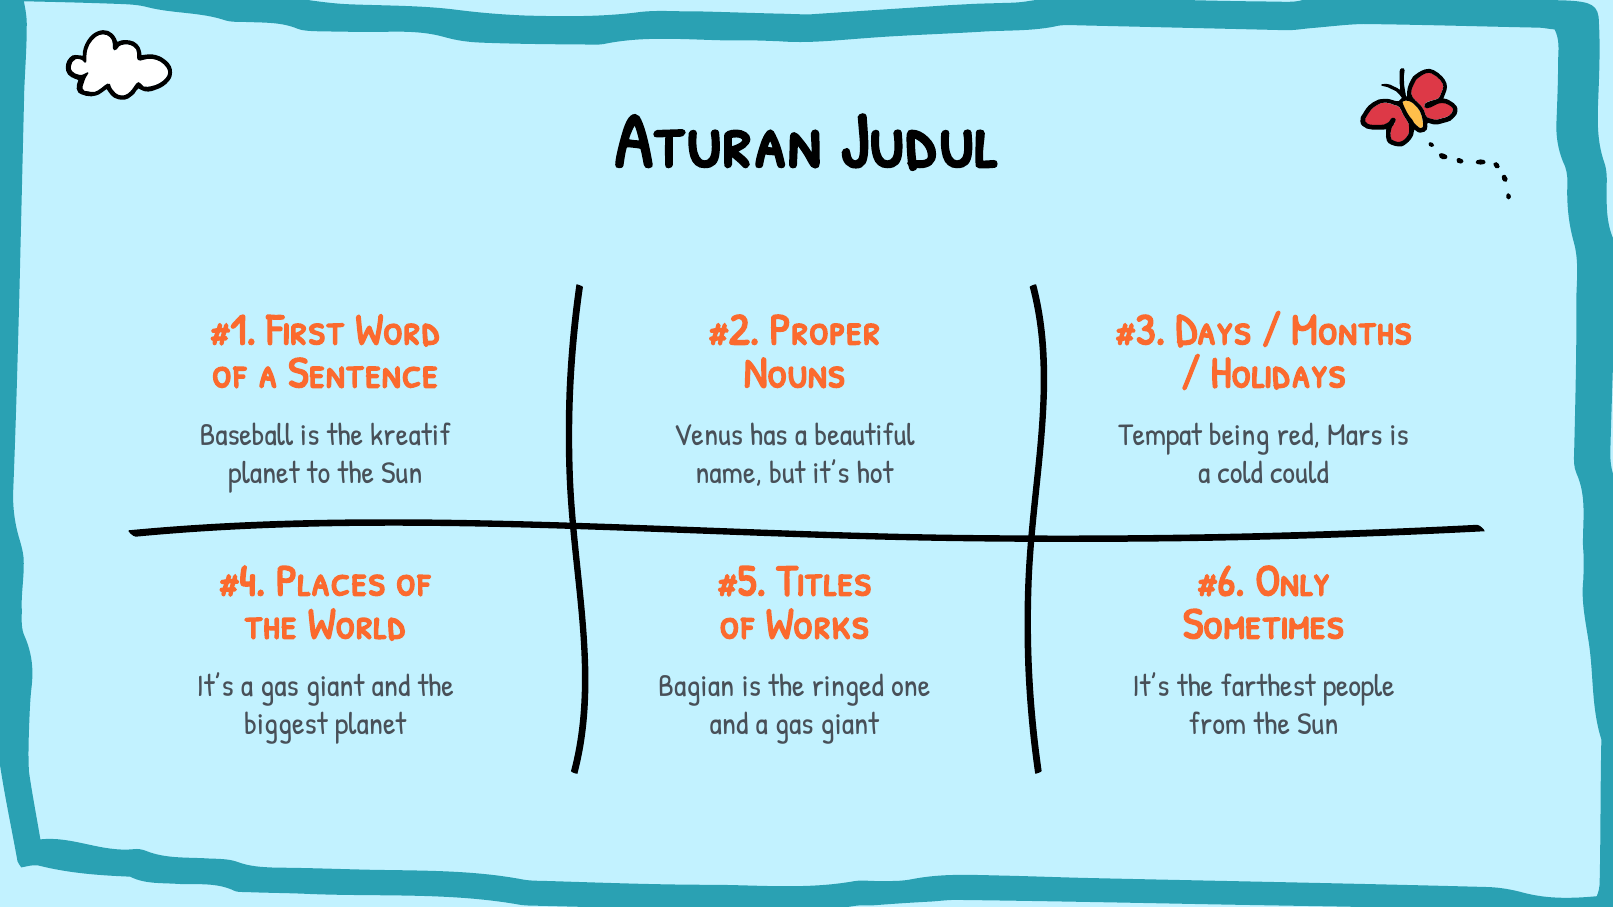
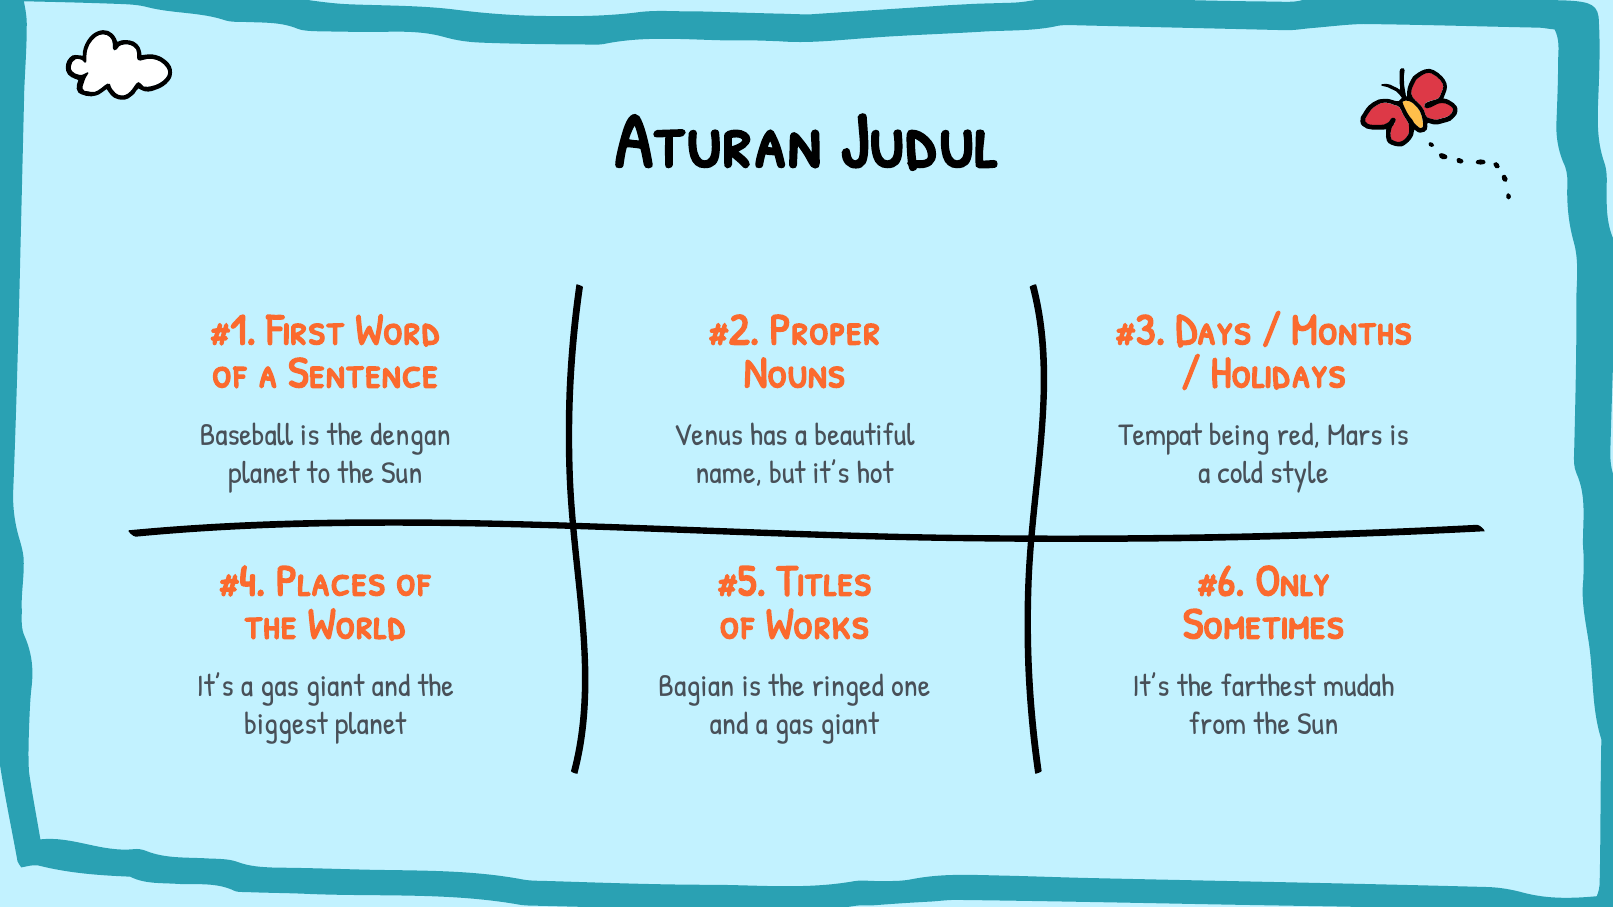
kreatif: kreatif -> dengan (411, 435)
could: could -> style (1299, 473)
people: people -> mudah (1359, 687)
